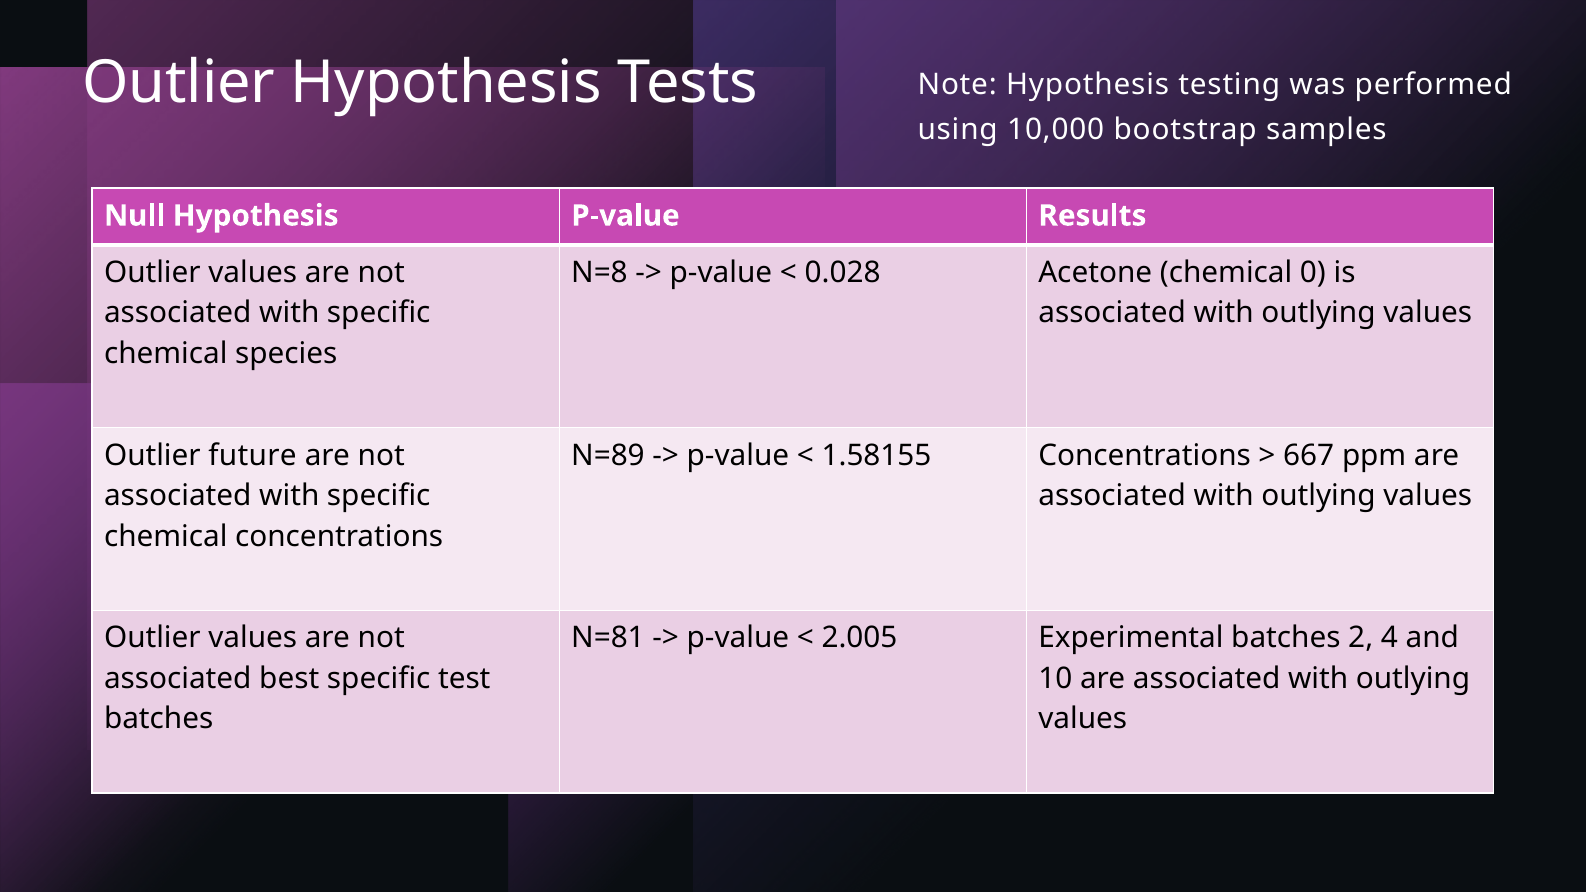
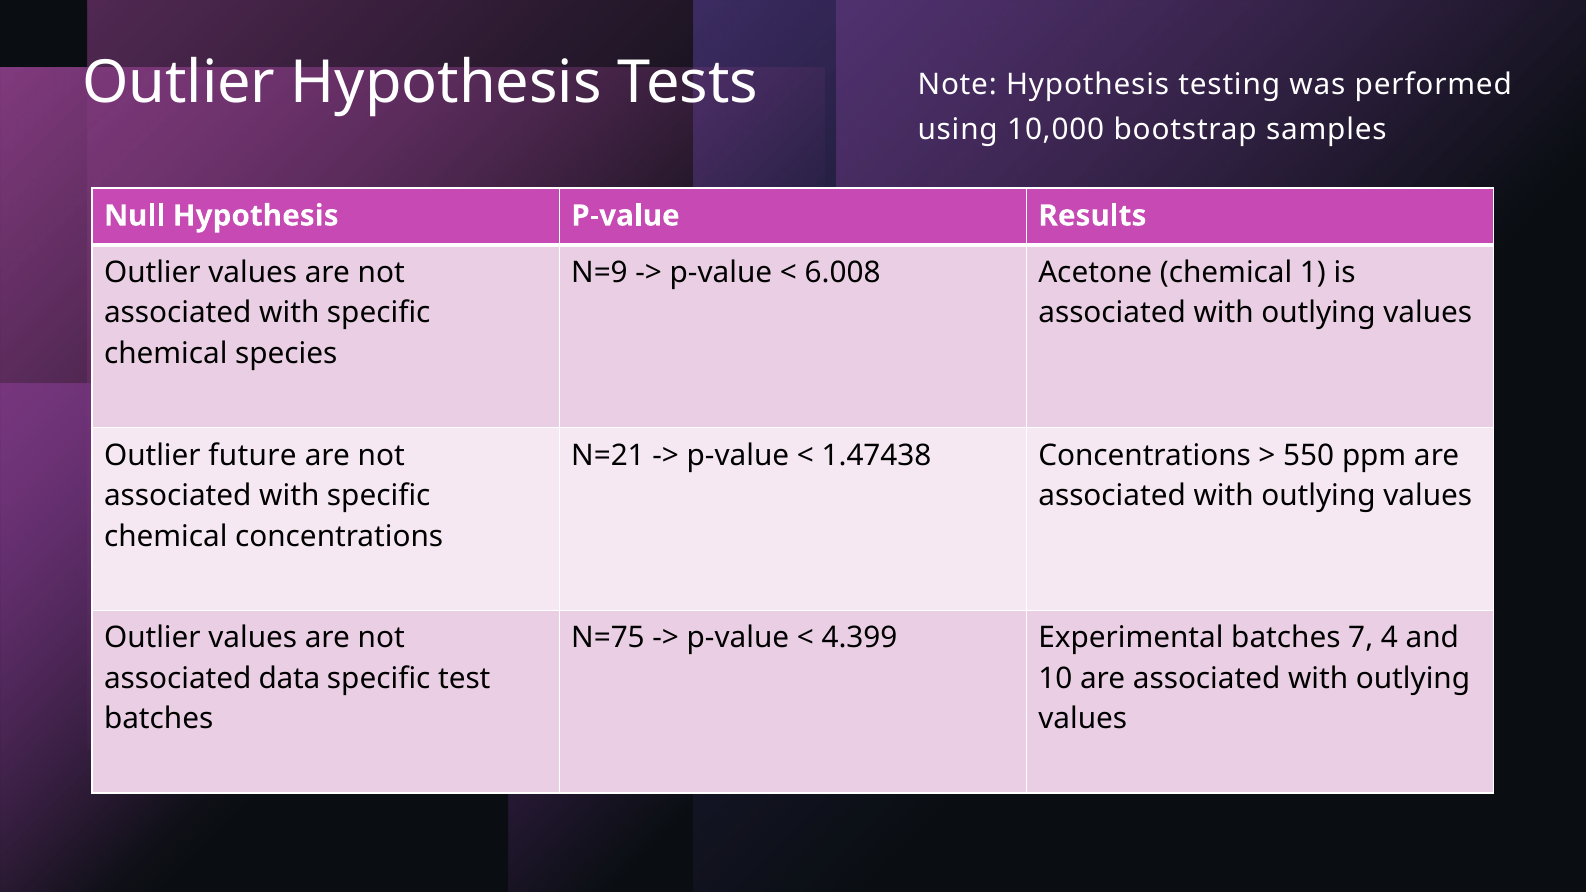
N=8: N=8 -> N=9 (599, 273)
0.028: 0.028 -> 6.008 (843, 273)
0: 0 -> 1 (1313, 273)
N=89: N=89 -> N=21 (608, 455)
1.58155: 1.58155 -> 1.47438 (877, 455)
667: 667 -> 550 (1309, 455)
N=81: N=81 -> N=75 (608, 638)
2.005: 2.005 -> 4.399 (860, 638)
2: 2 -> 7 (1361, 638)
best: best -> data (289, 679)
